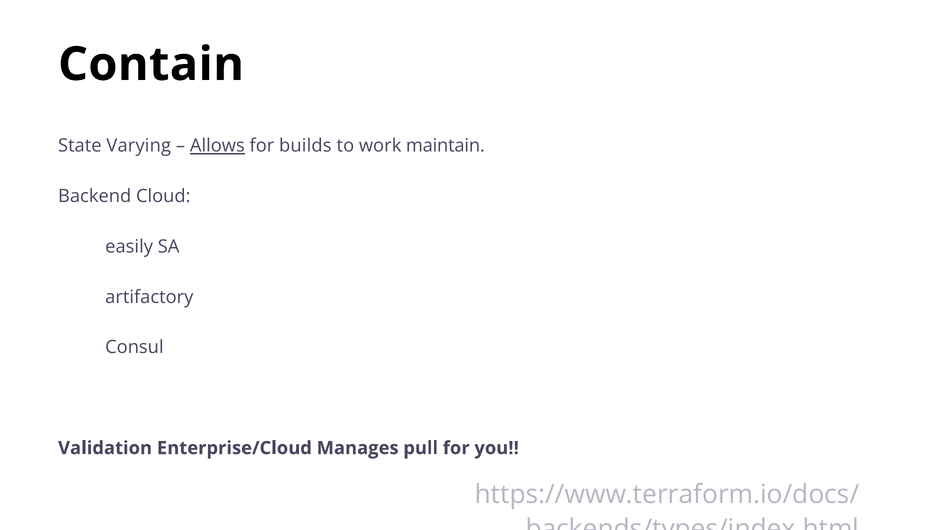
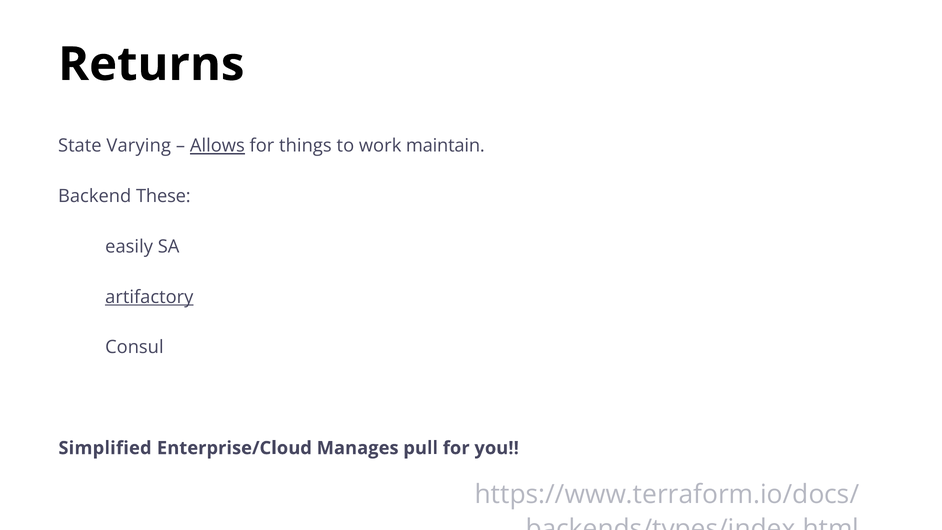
Contain: Contain -> Returns (151, 64)
builds: builds -> things (305, 146)
Cloud: Cloud -> These (163, 196)
artifactory underline: none -> present (149, 297)
Validation: Validation -> Simplified (105, 448)
